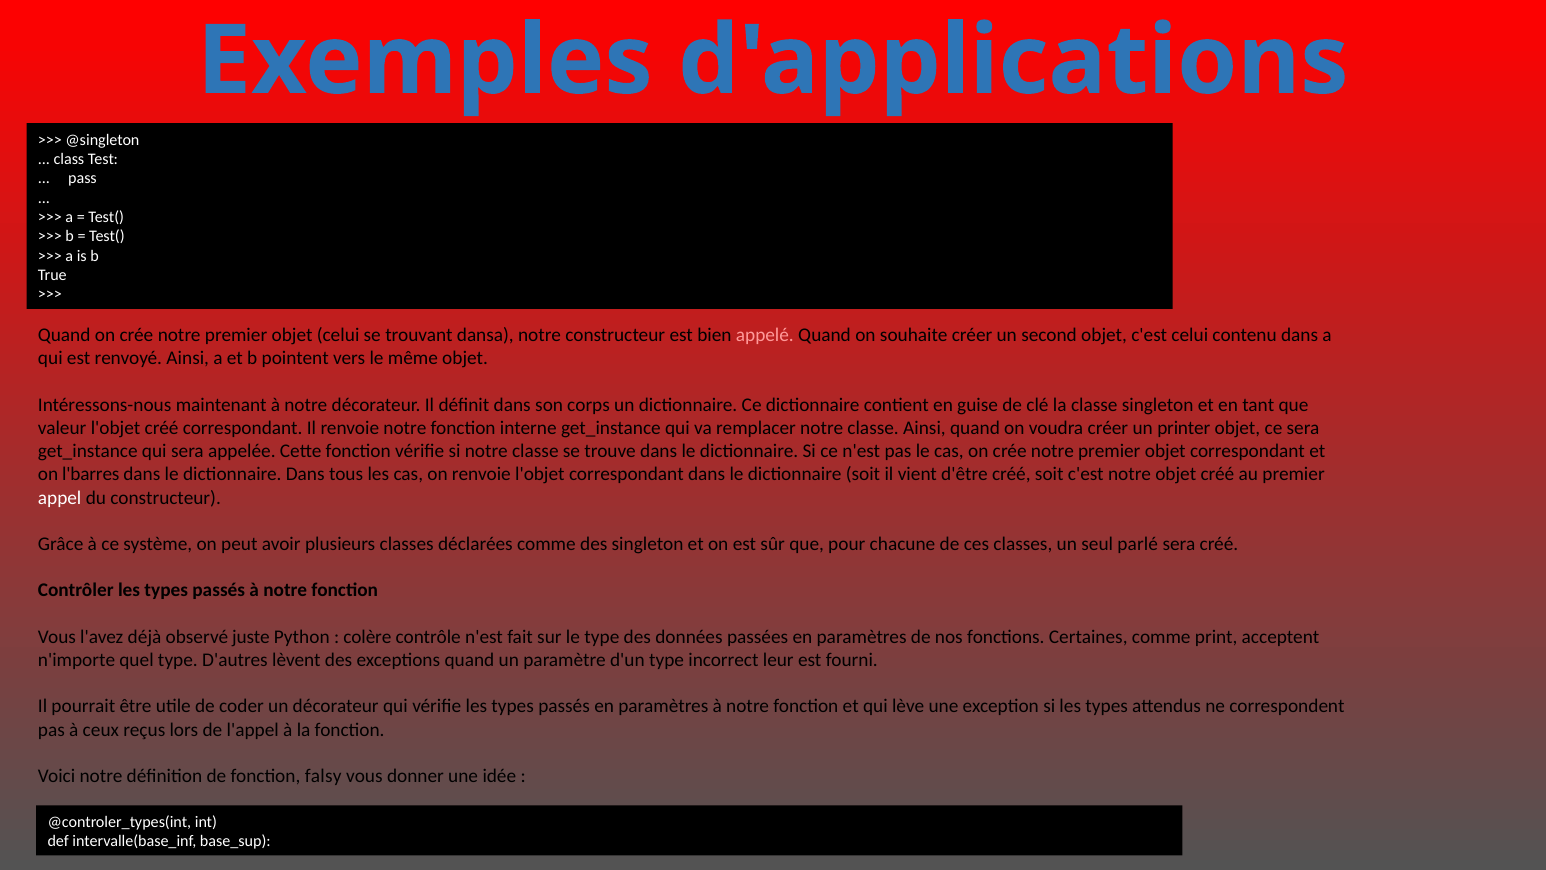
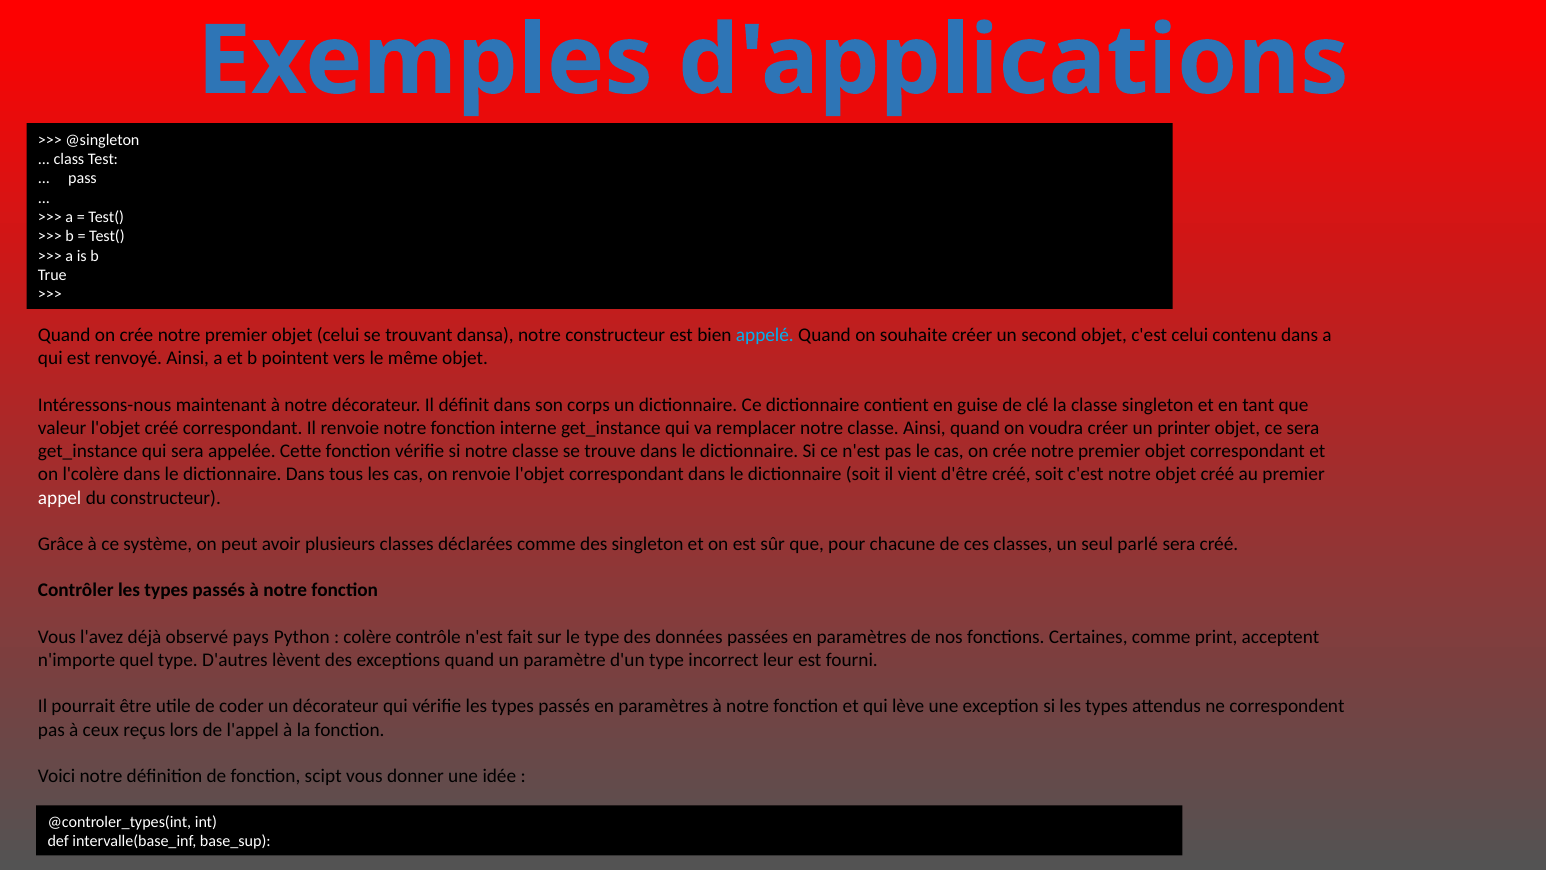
appelé colour: pink -> light blue (765, 335)
l'barres: l'barres -> l'colère (91, 474)
juste: juste -> pays (251, 637)
falsy: falsy -> scipt (323, 776)
